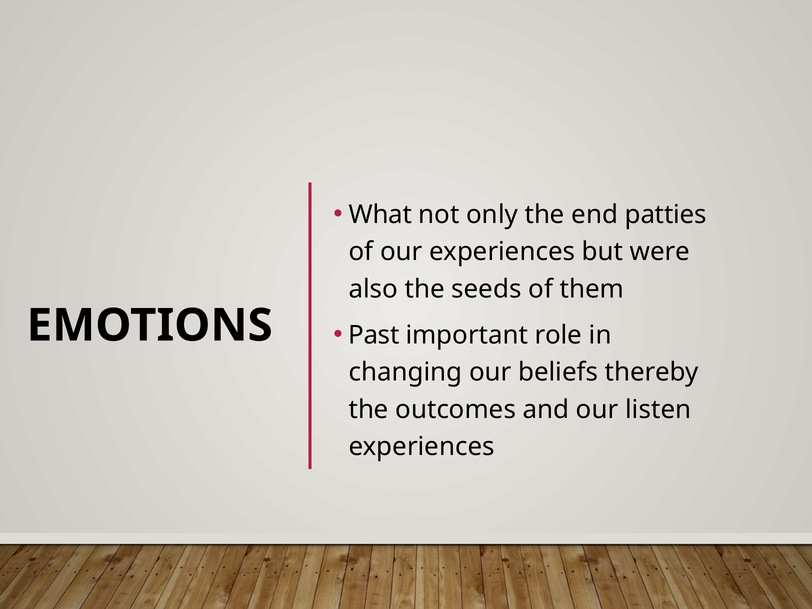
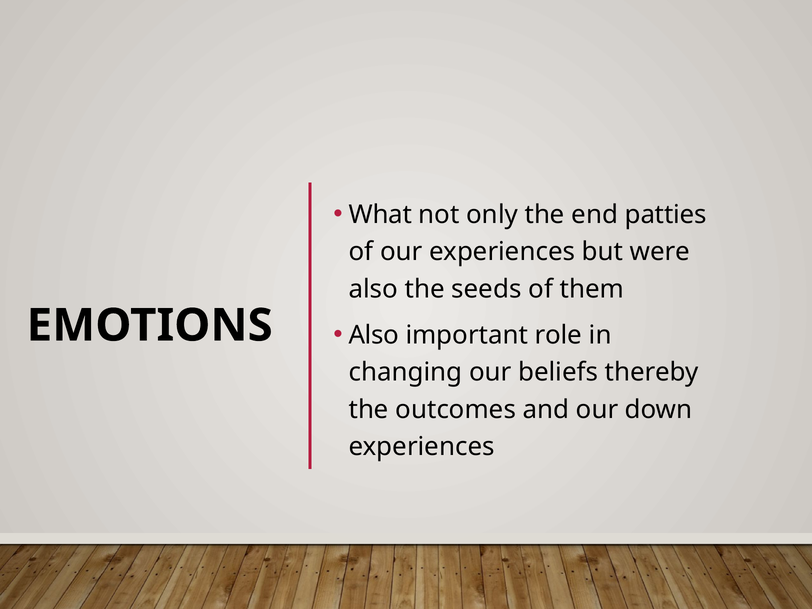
Past: Past -> Also (374, 335)
listen: listen -> down (659, 410)
